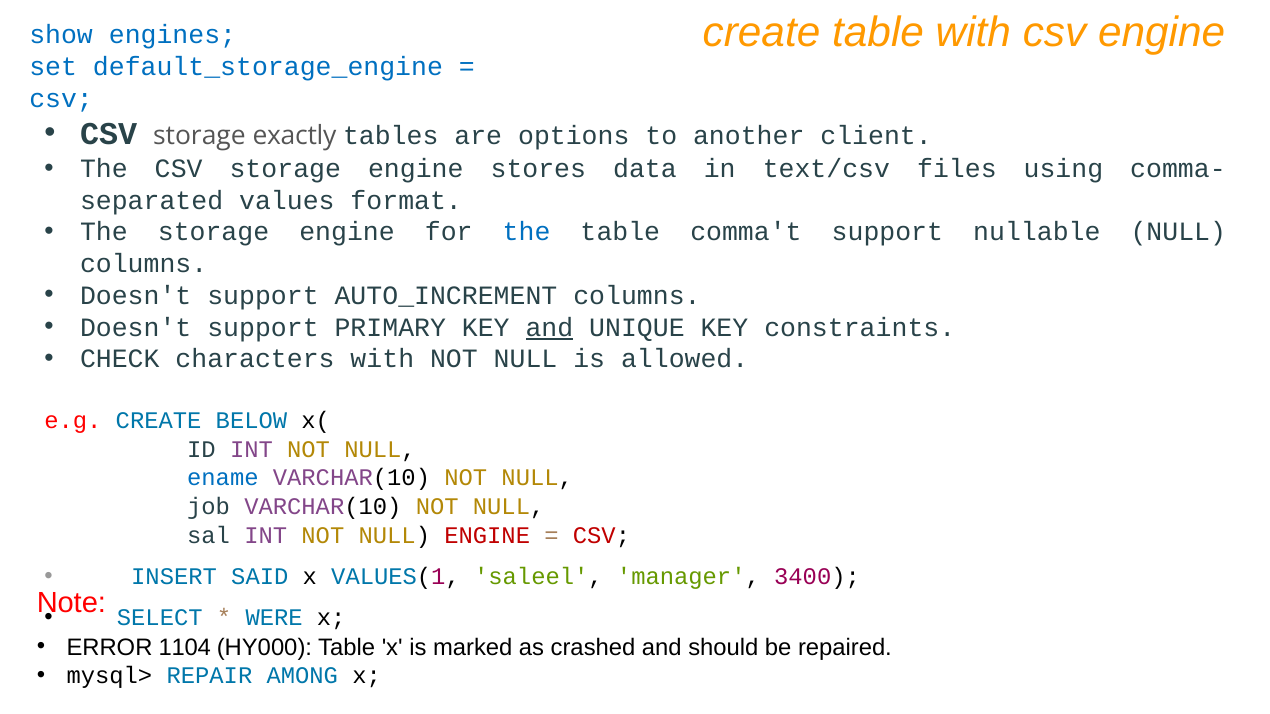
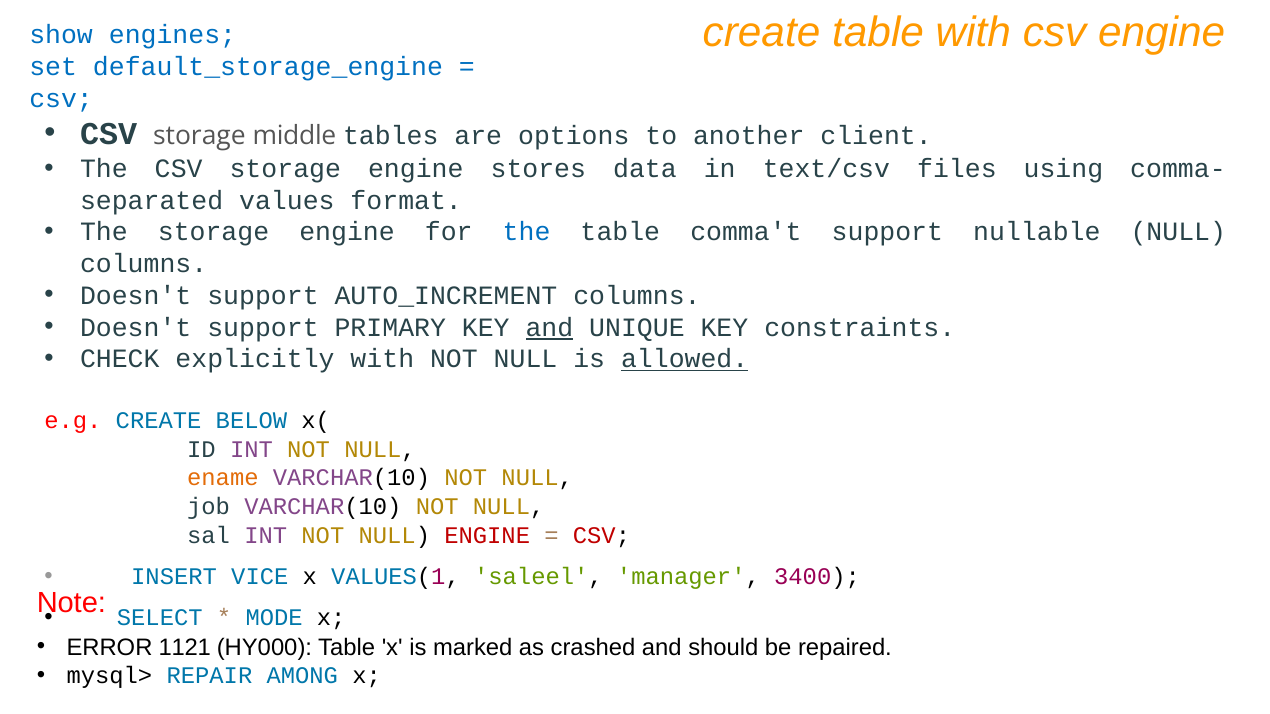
exactly: exactly -> middle (294, 136)
characters: characters -> explicitly (255, 359)
allowed underline: none -> present (685, 359)
ename colour: blue -> orange (223, 478)
SAID: SAID -> VICE (260, 577)
WERE: WERE -> MODE (274, 618)
1104: 1104 -> 1121 (185, 648)
